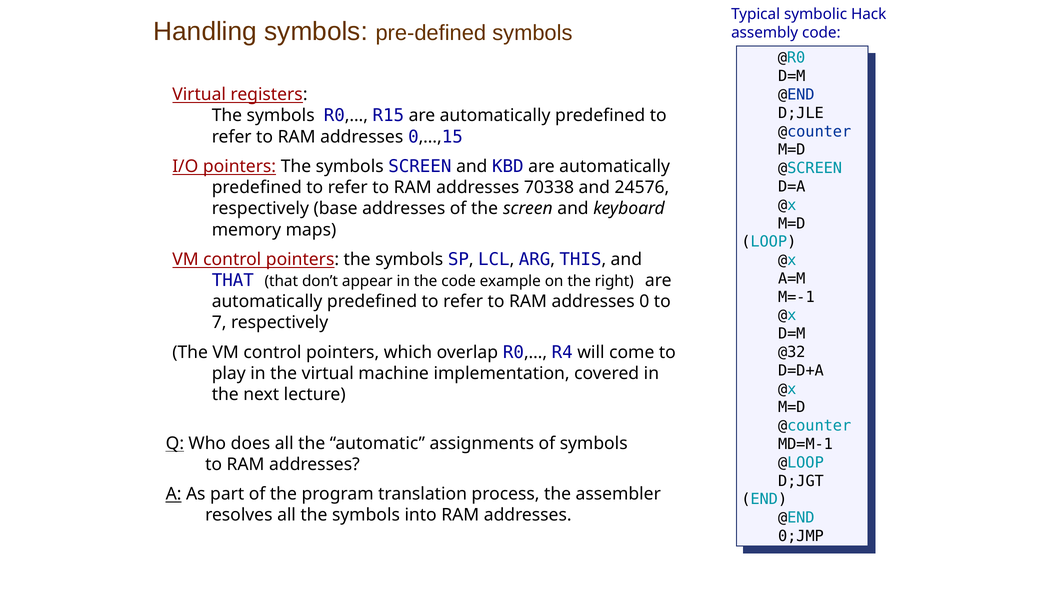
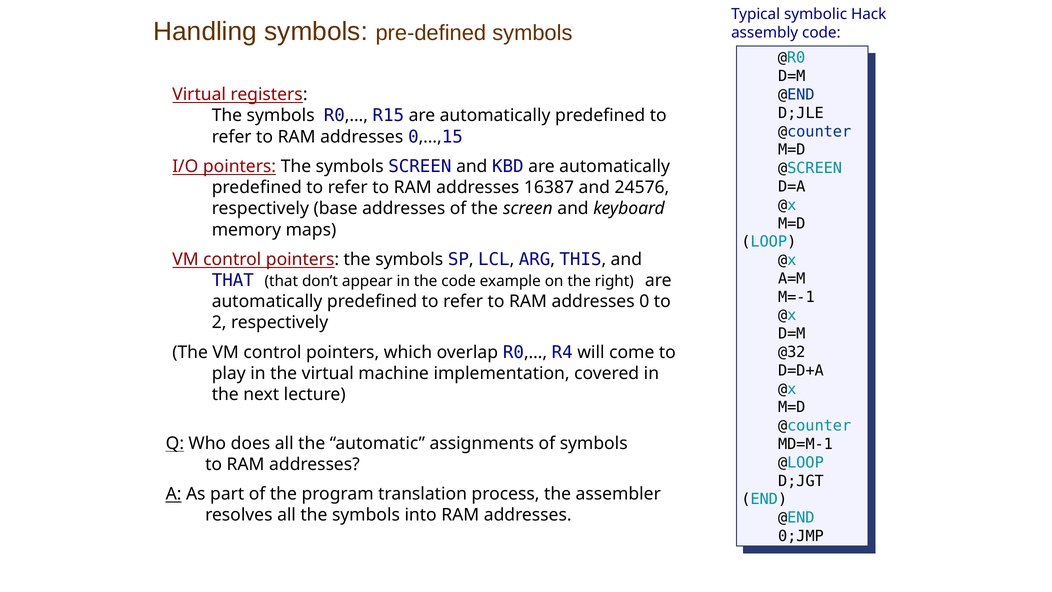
70338: 70338 -> 16387 (549, 188)
7: 7 -> 2 (219, 323)
